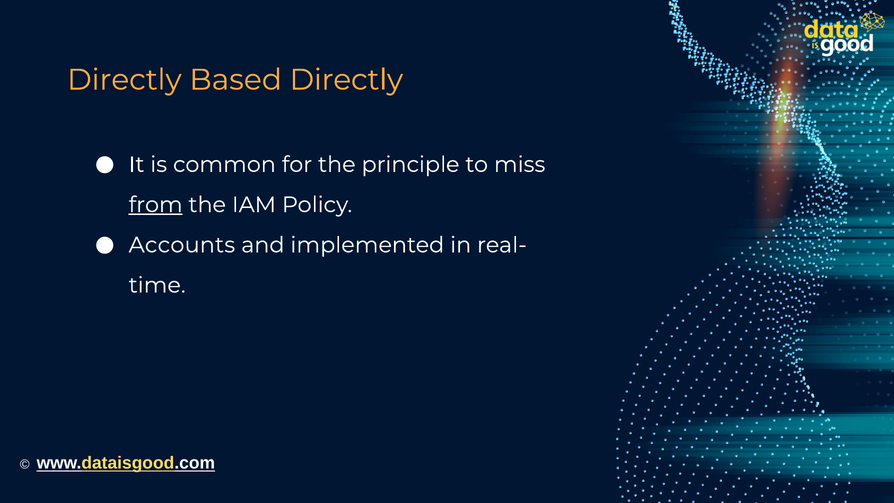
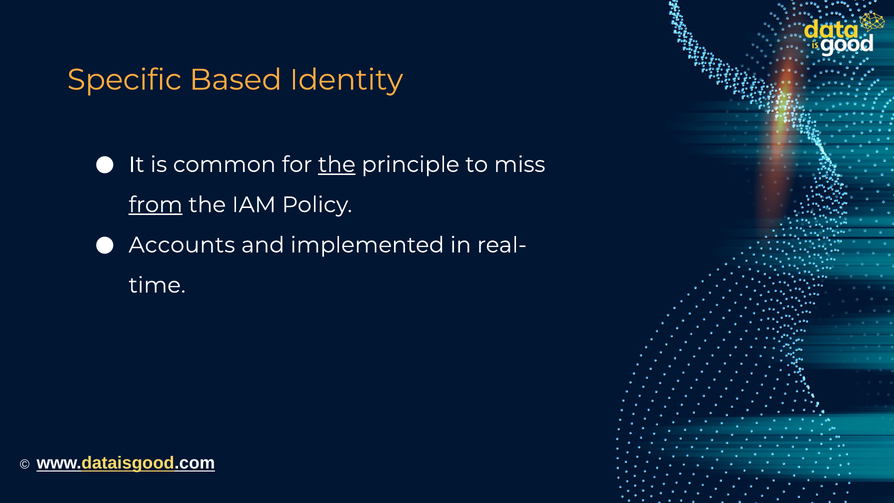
Directly: Directly -> Specific (124, 80)
Based Directly: Directly -> Identity (346, 80)
the underline: none -> present (337, 164)
